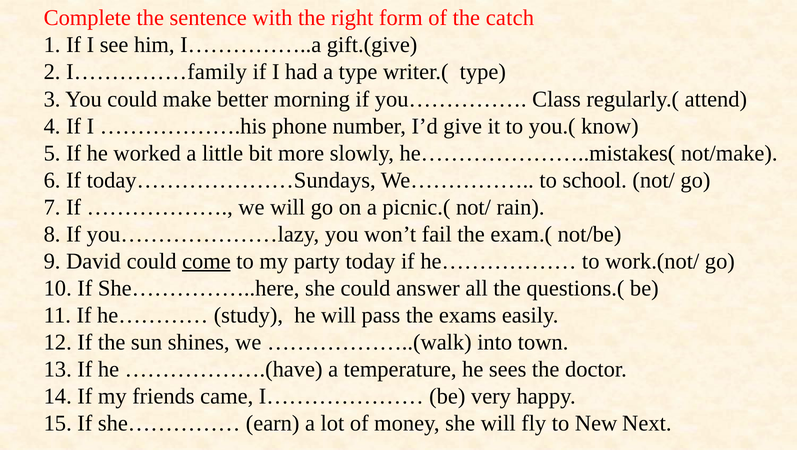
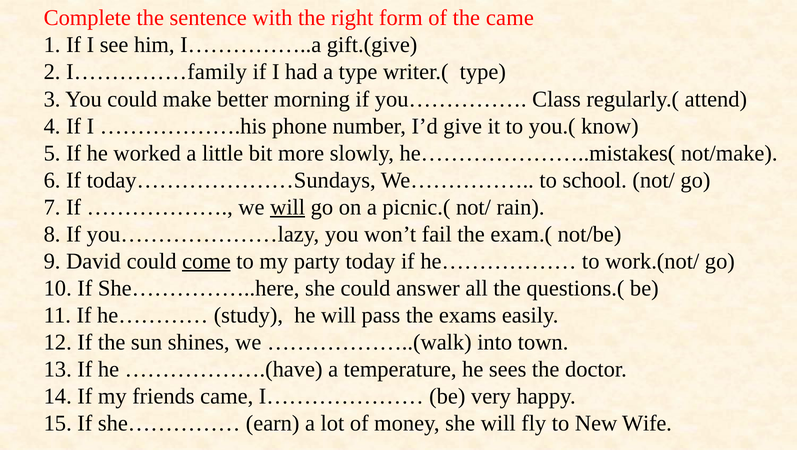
the catch: catch -> came (510, 18)
will underline: none -> present (288, 207)
Next: Next -> Wife (647, 423)
